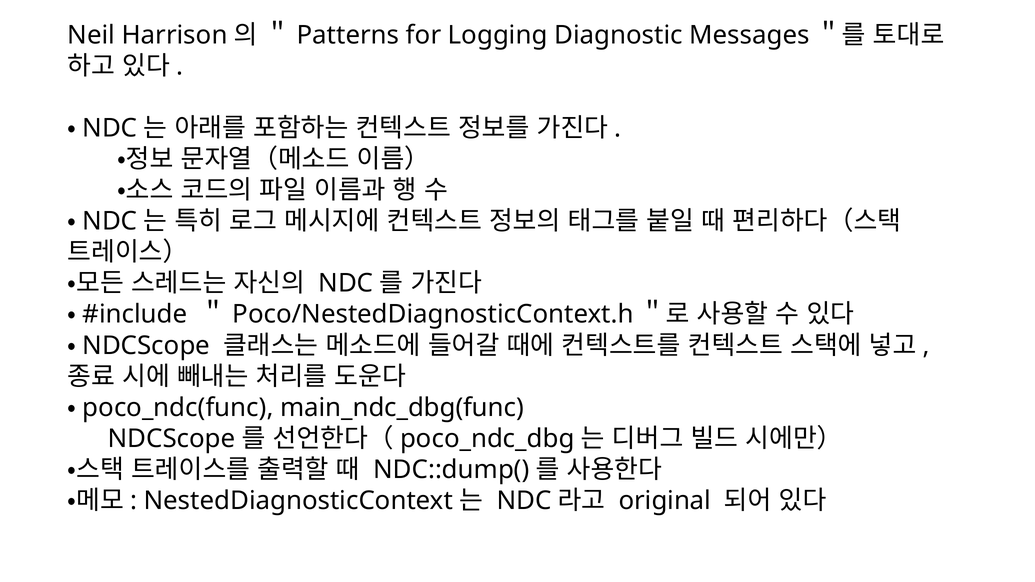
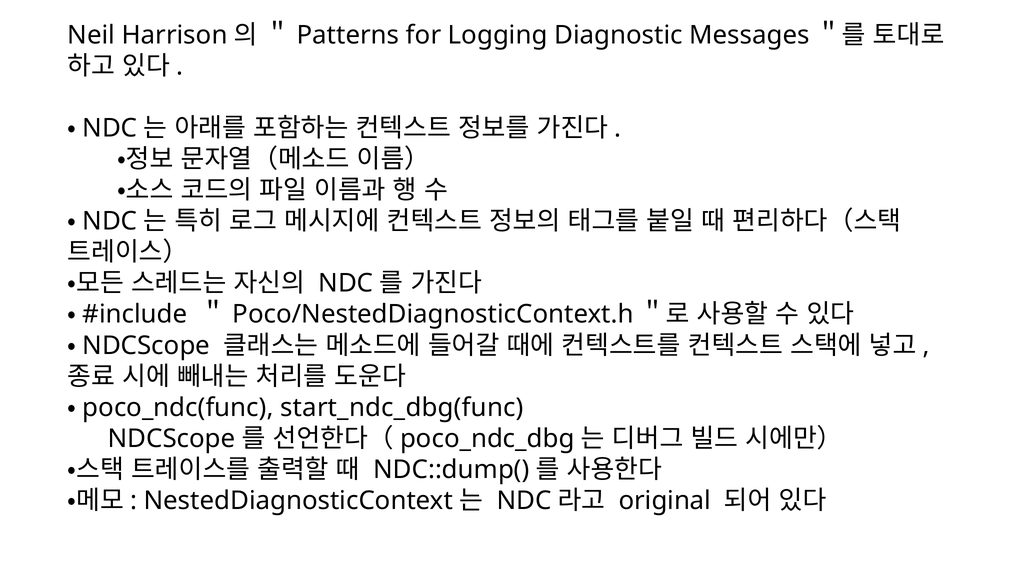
main_ndc_dbg(func: main_ndc_dbg(func -> start_ndc_dbg(func (402, 408)
